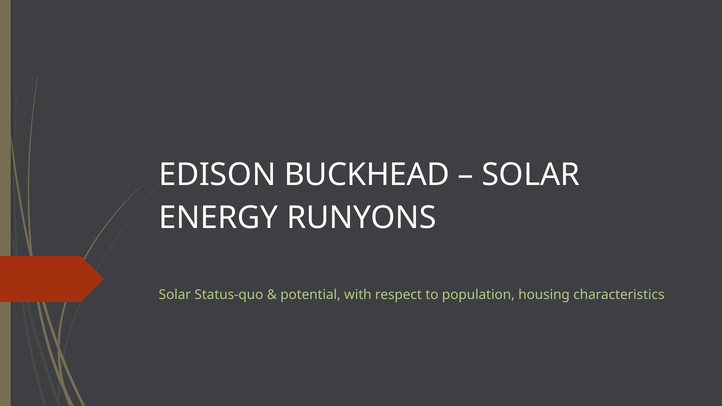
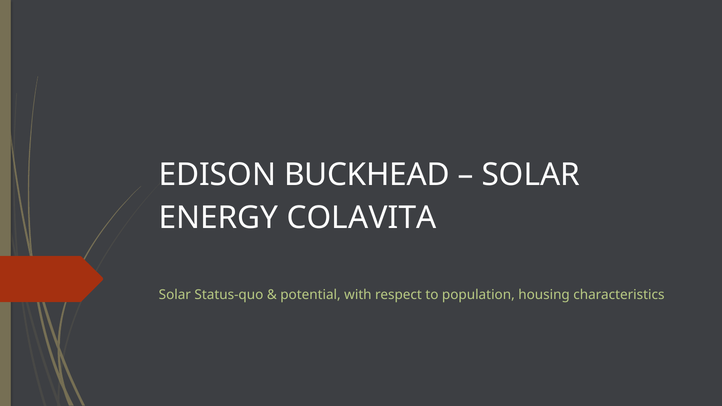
RUNYONS: RUNYONS -> COLAVITA (361, 218)
